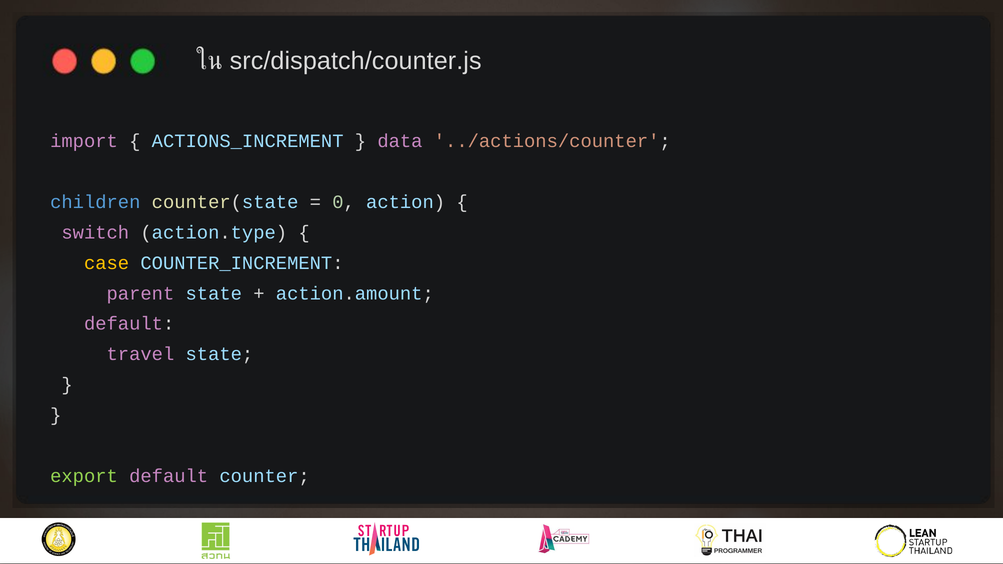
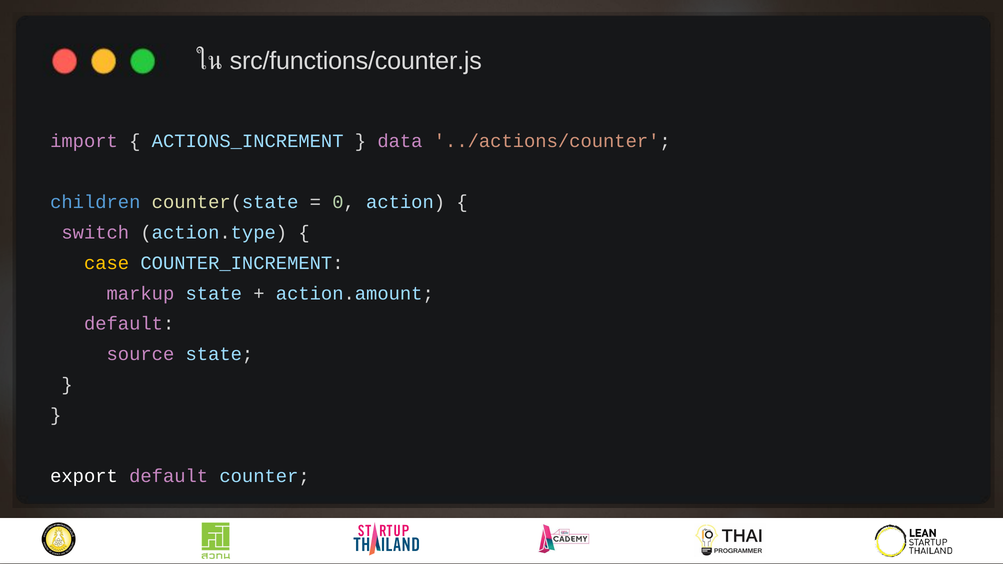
src/dispatch/counter.js: src/dispatch/counter.js -> src/functions/counter.js (356, 61)
parent: parent -> markup (140, 293)
travel: travel -> source (140, 354)
export colour: light green -> white (84, 476)
